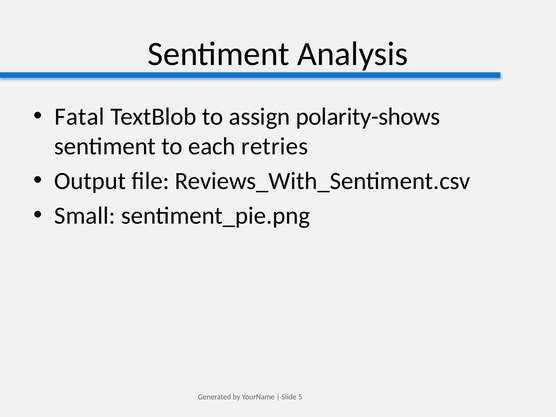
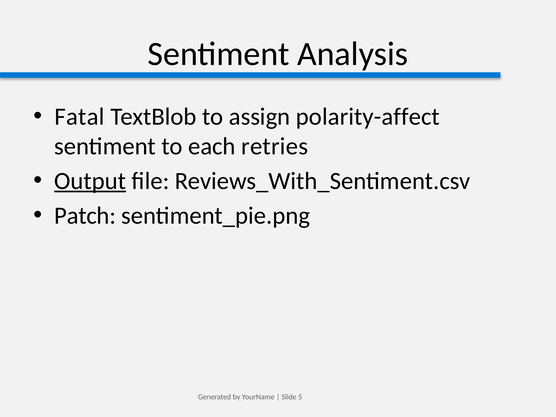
polarity-shows: polarity-shows -> polarity-affect (368, 117)
Output underline: none -> present (90, 181)
Small: Small -> Patch (85, 216)
